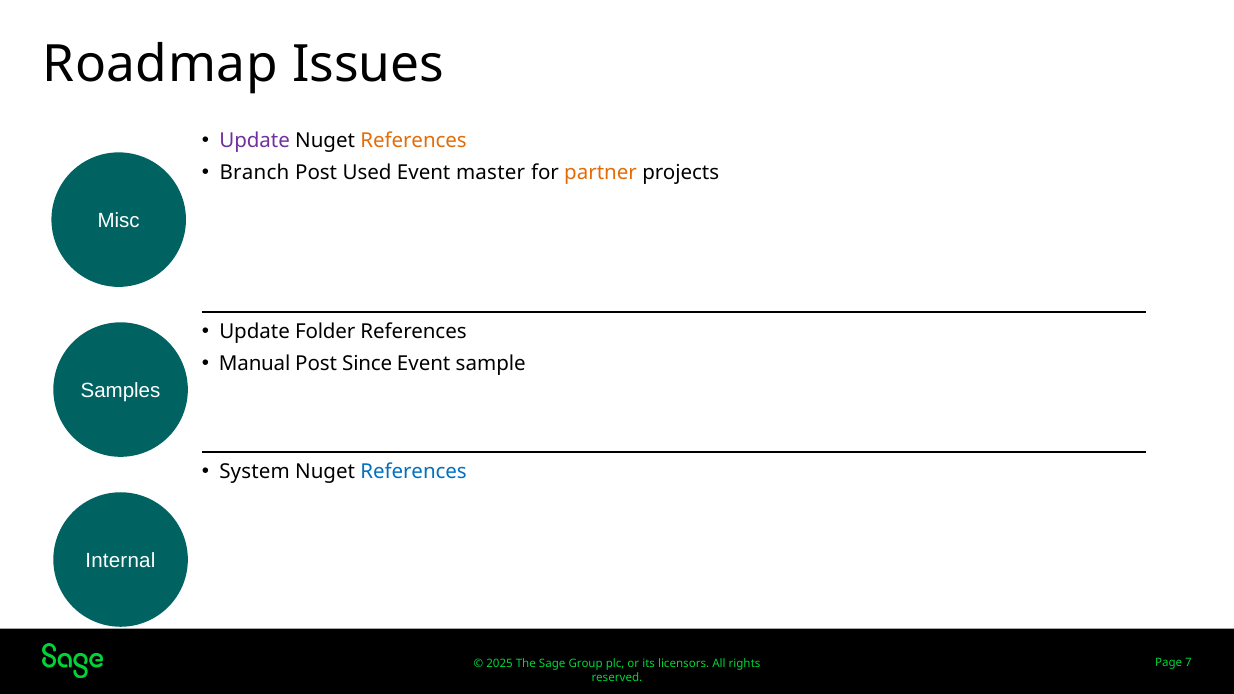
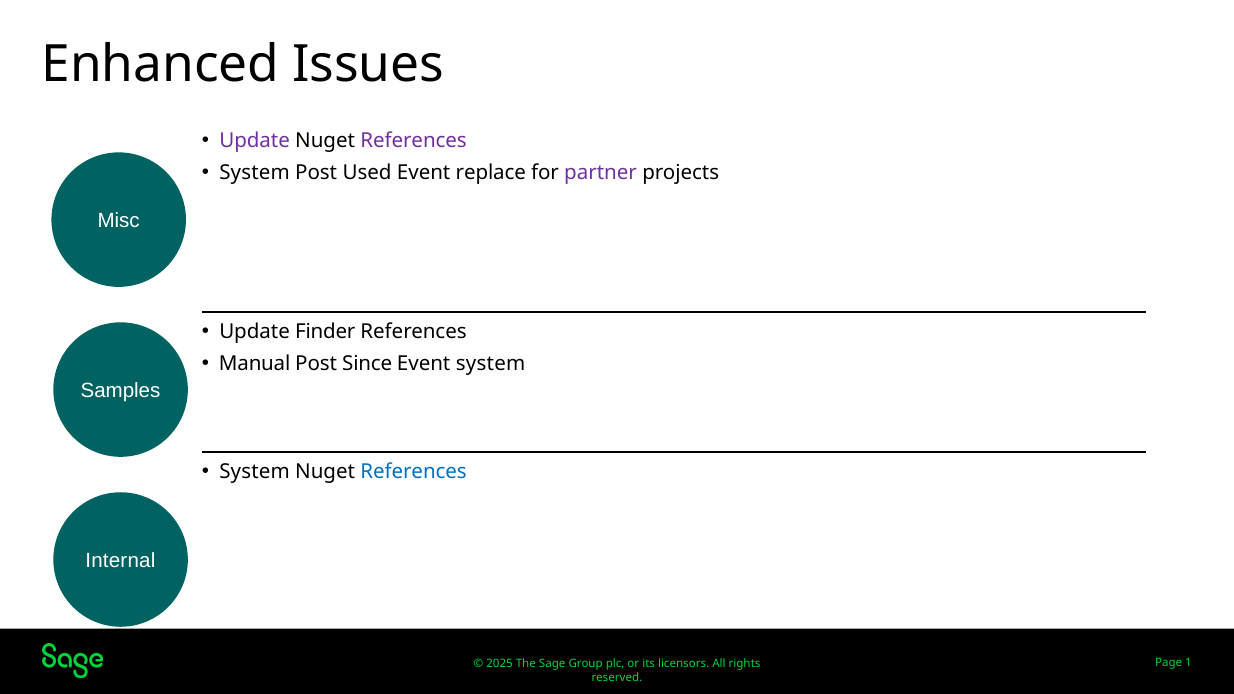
Roadmap: Roadmap -> Enhanced (160, 65)
References colour: orange -> purple (414, 141)
Branch: Branch -> System (255, 172)
master: master -> replace (491, 172)
partner colour: orange -> purple (601, 172)
Folder: Folder -> Finder (325, 332)
Event sample: sample -> system (491, 364)
7: 7 -> 1 (1189, 662)
